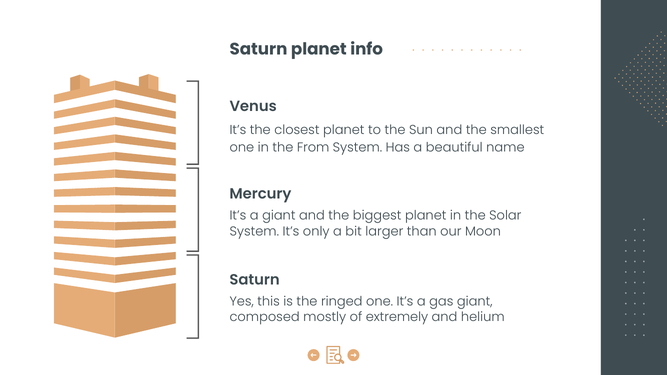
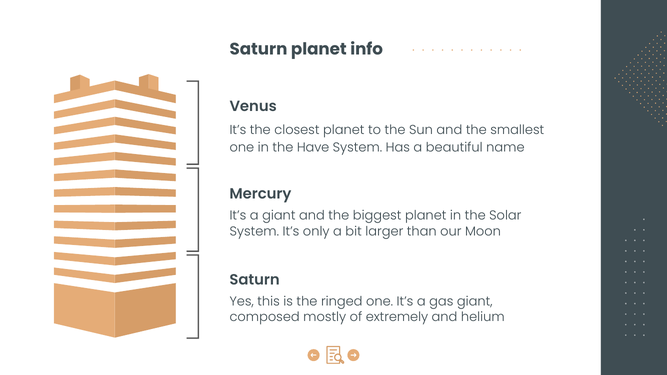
From: From -> Have (313, 148)
